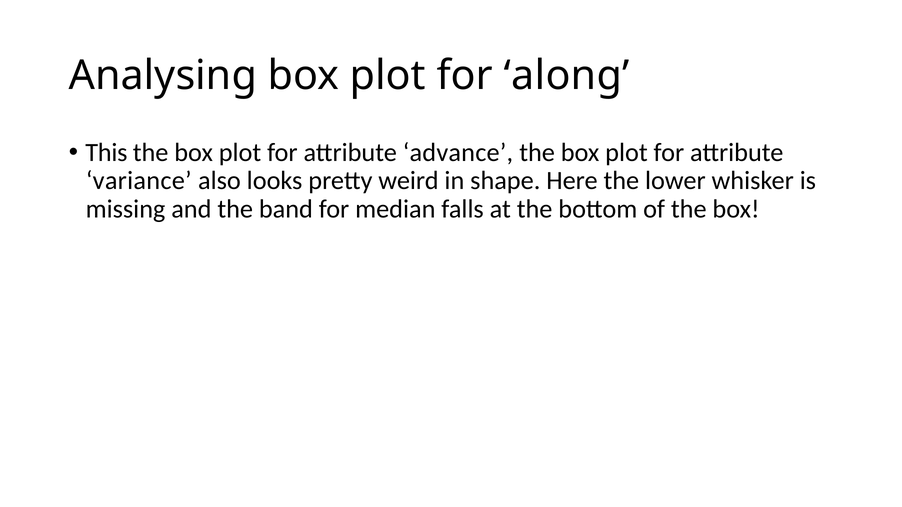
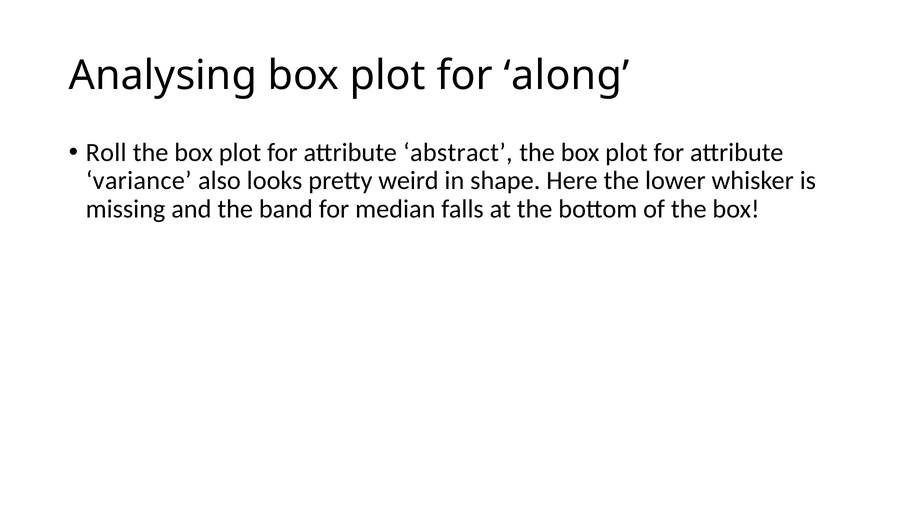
This: This -> Roll (106, 153)
advance: advance -> abstract (458, 153)
